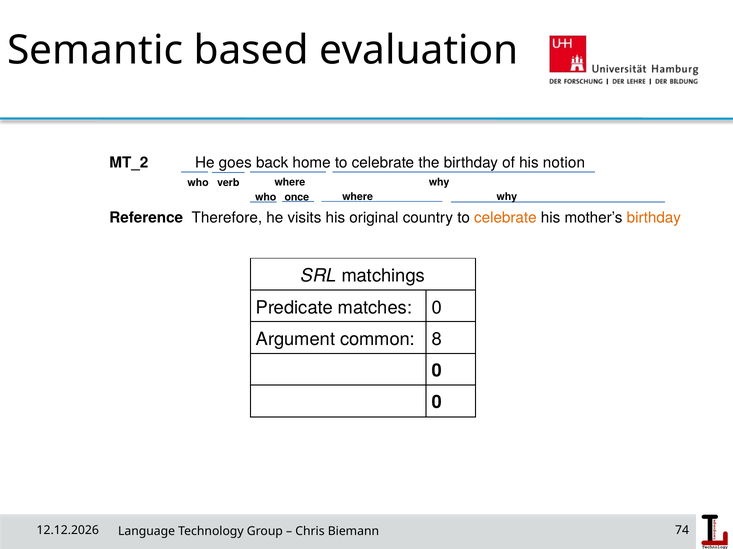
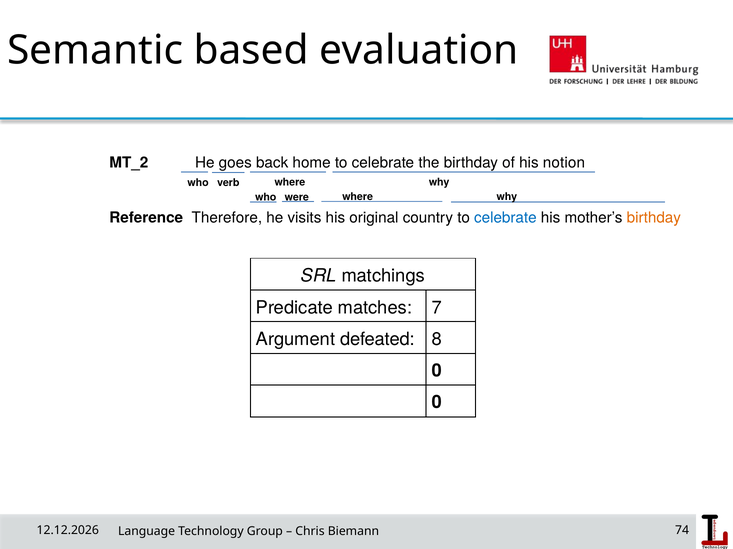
once: once -> were (297, 197)
celebrate colour: orange -> blue (505, 218)
matches 0: 0 -> 7 (437, 308)
common: common -> defeated (377, 340)
